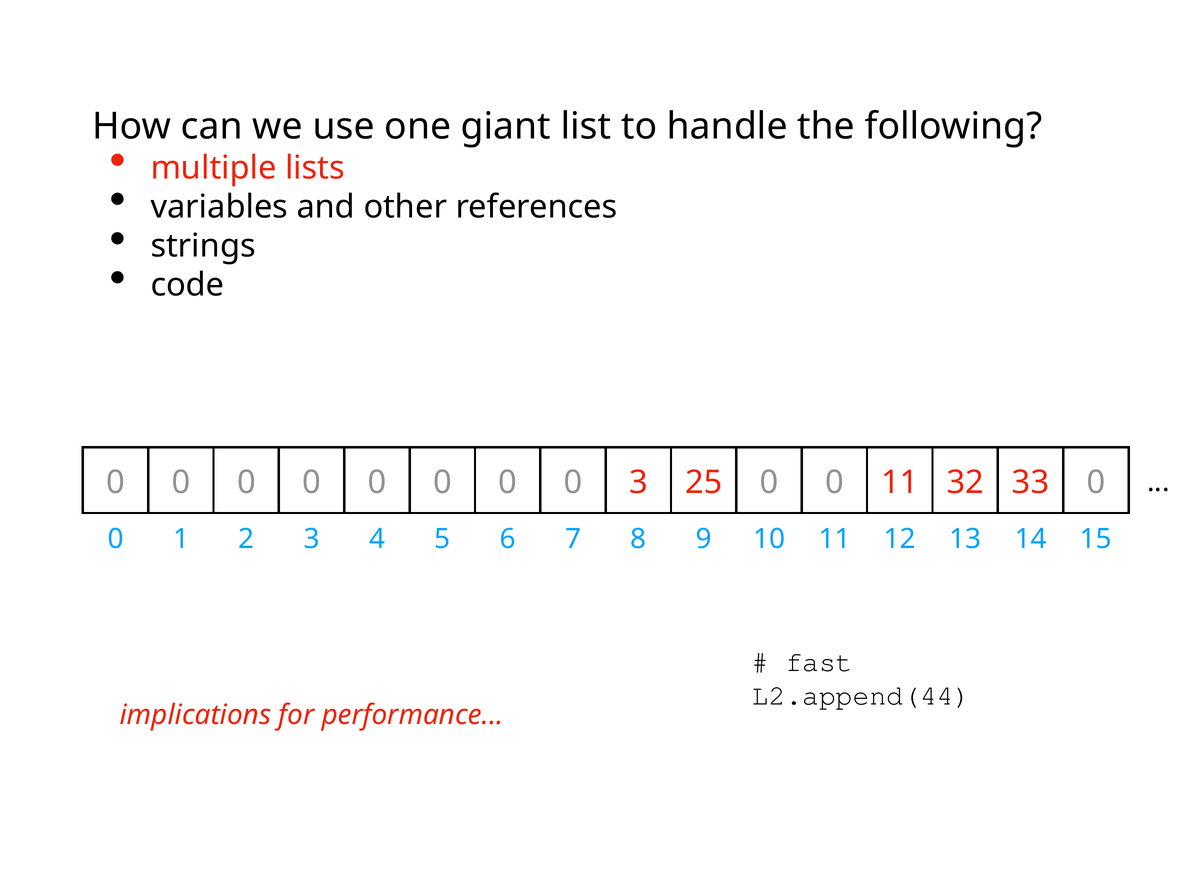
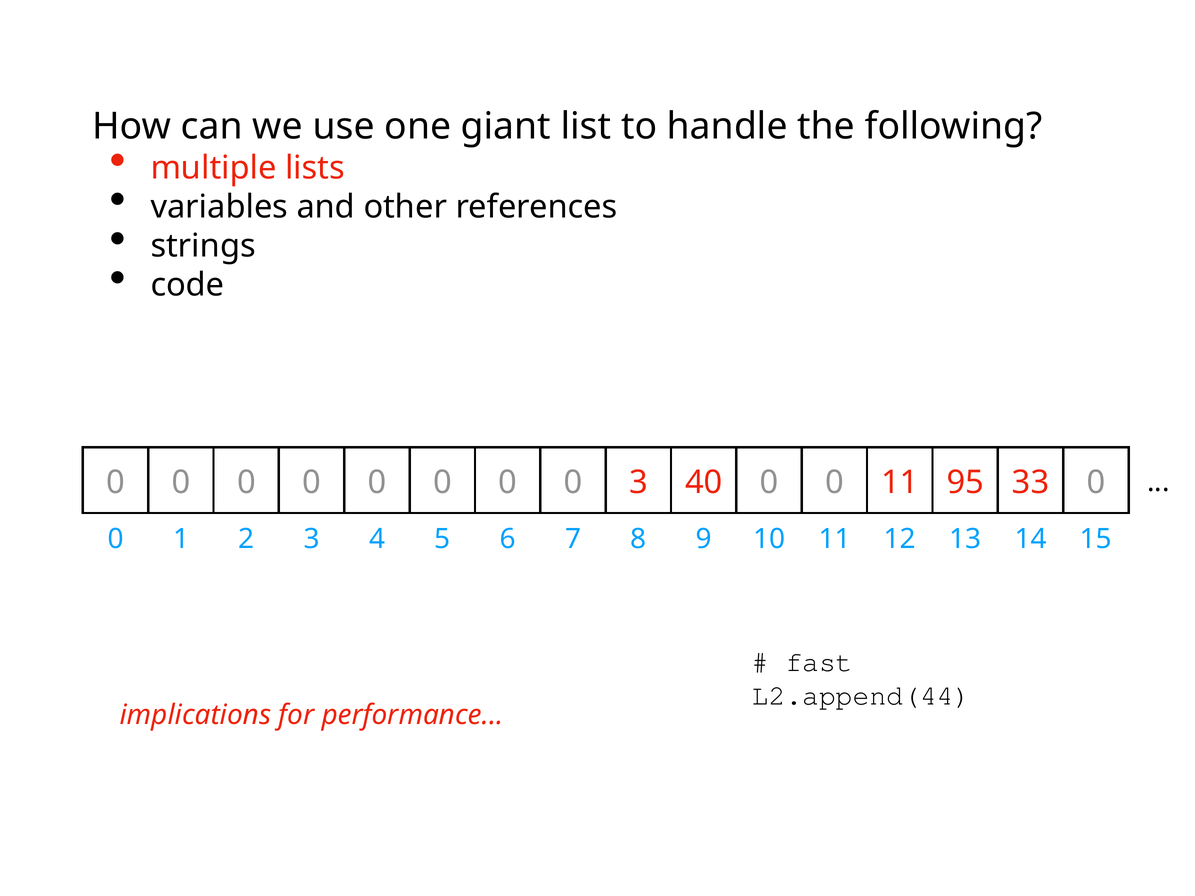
25: 25 -> 40 (704, 483)
32: 32 -> 95 (965, 483)
